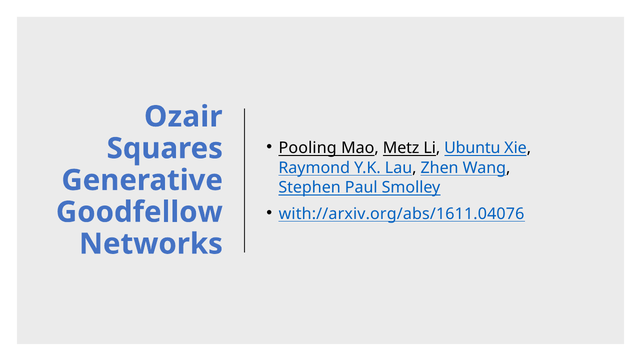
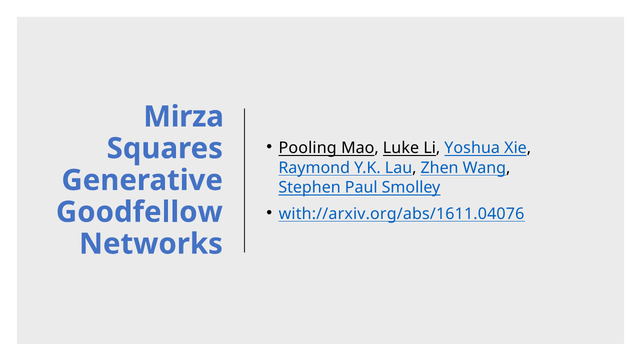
Ozair: Ozair -> Mirza (184, 117)
Metz: Metz -> Luke (401, 148)
Ubuntu: Ubuntu -> Yoshua (472, 148)
